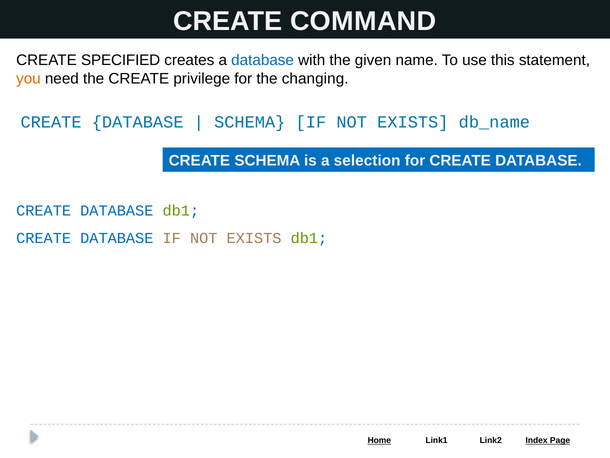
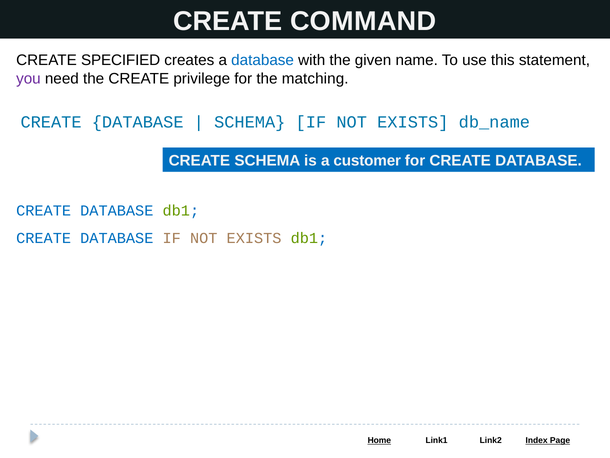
you colour: orange -> purple (28, 78)
changing: changing -> matching (315, 78)
selection: selection -> customer (367, 161)
